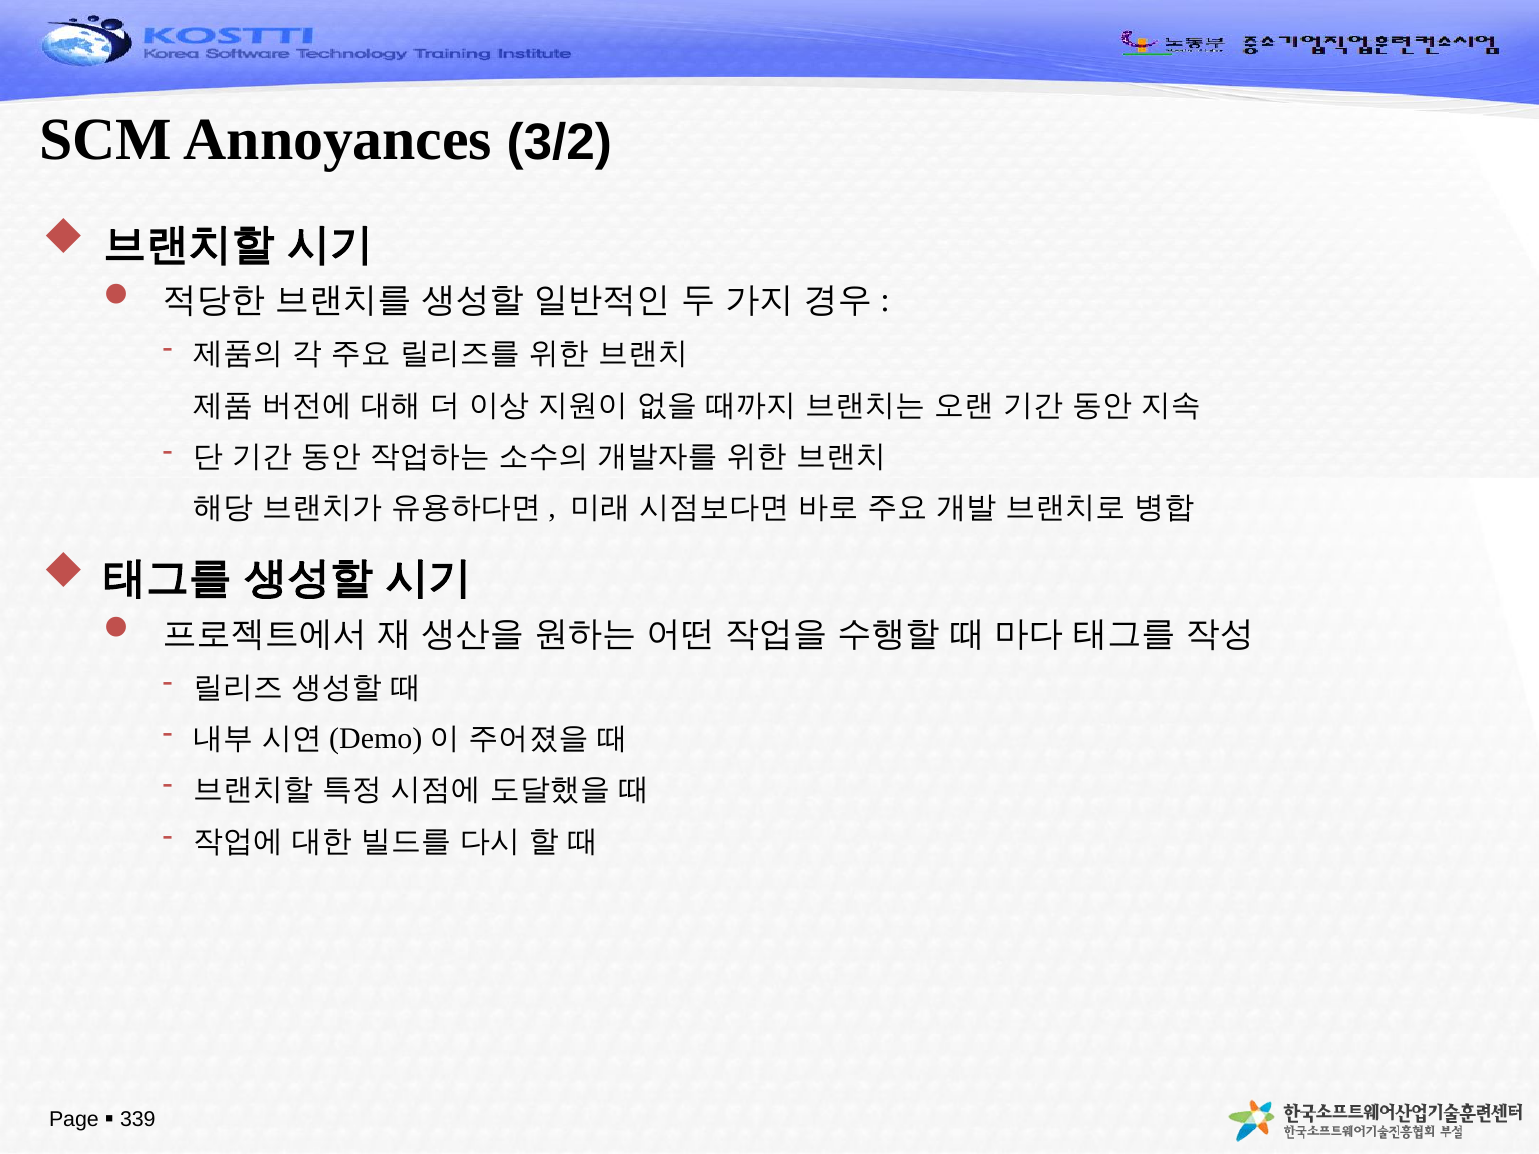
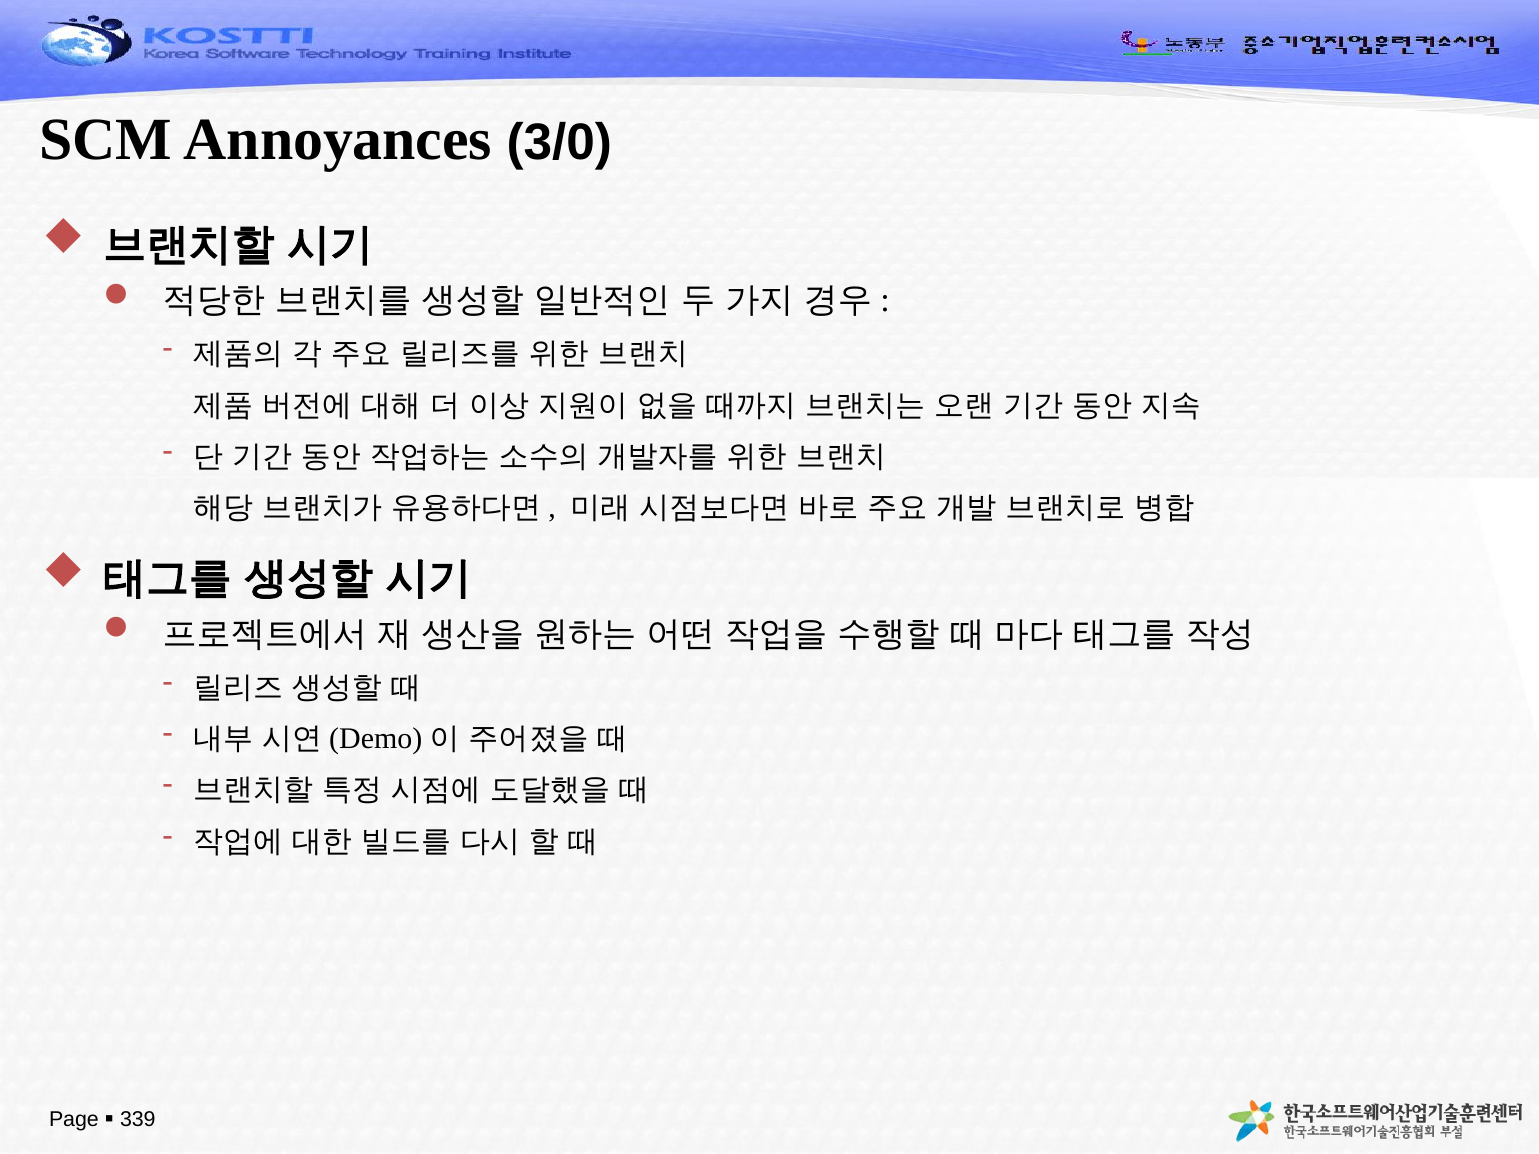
3/2: 3/2 -> 3/0 (559, 143)
